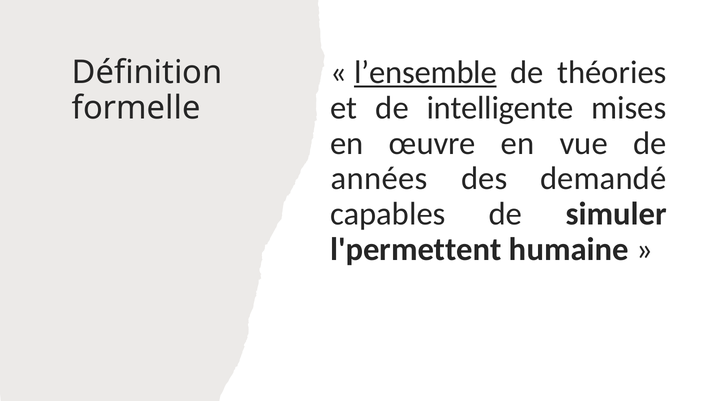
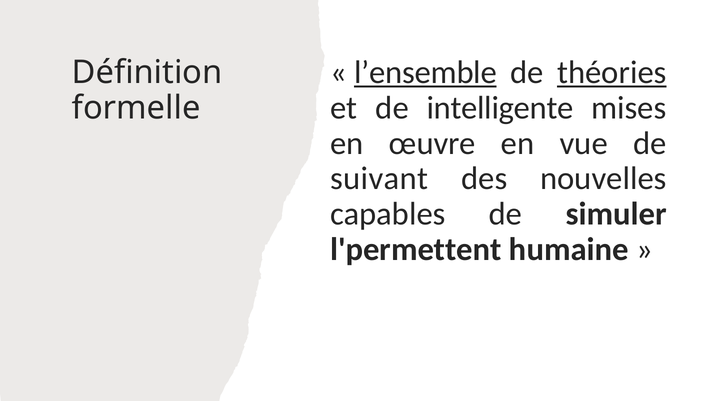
théories underline: none -> present (612, 73)
années: années -> suivant (379, 179)
demandé: demandé -> nouvelles (603, 179)
